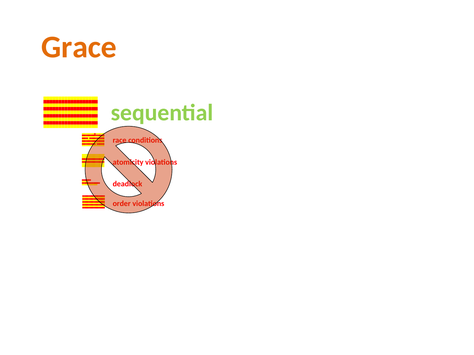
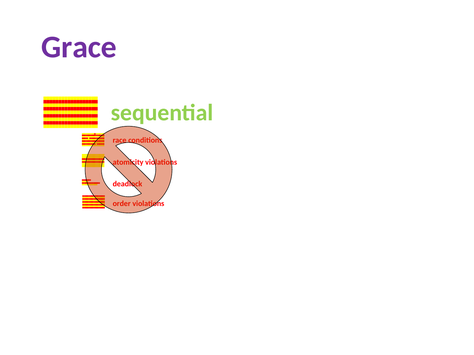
Grace colour: orange -> purple (79, 47)
